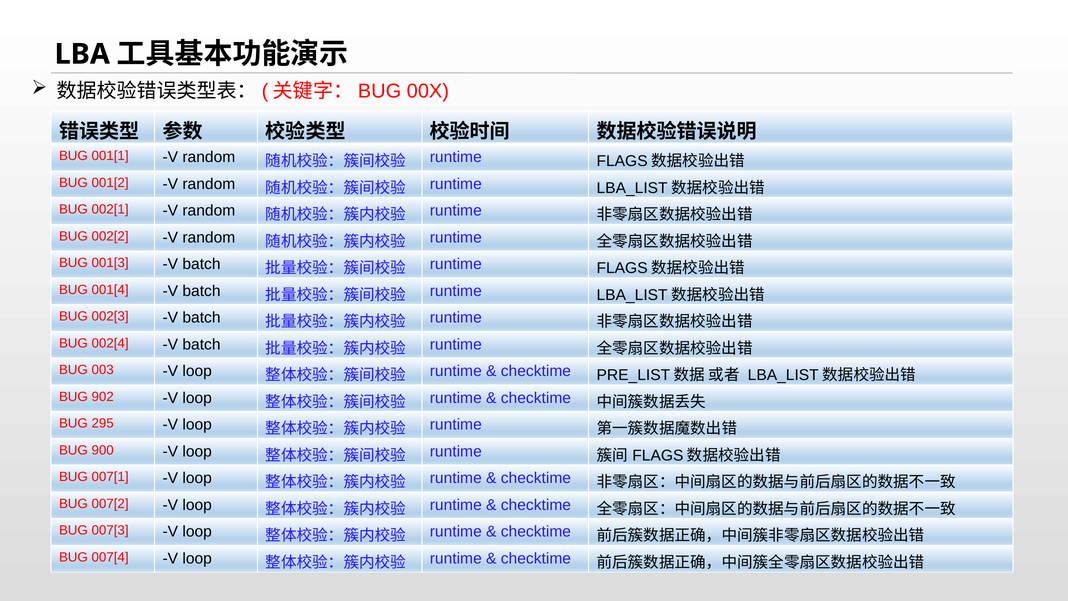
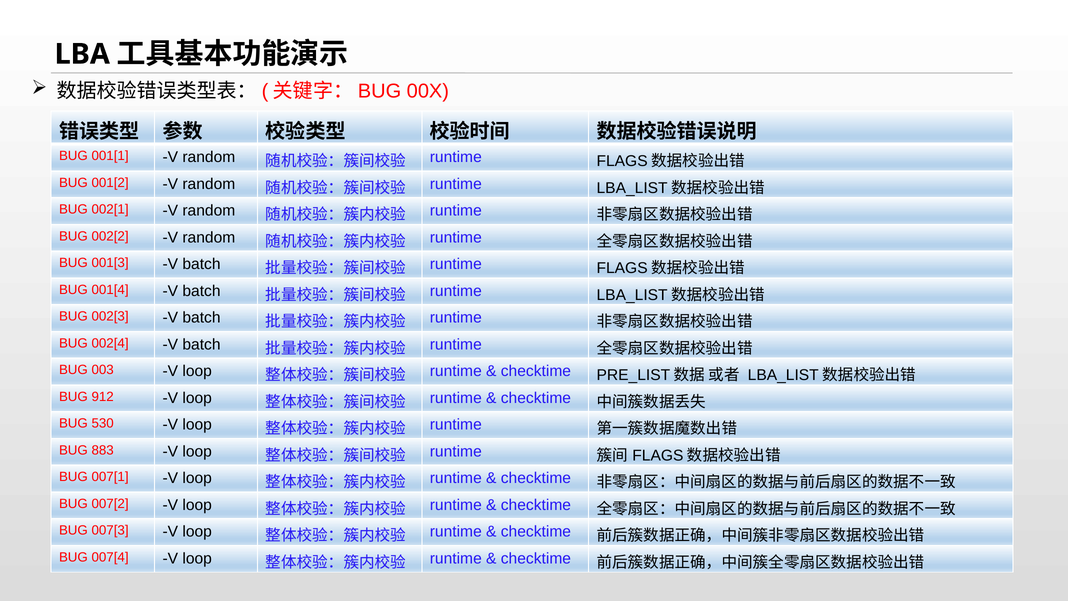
902: 902 -> 912 (103, 397)
295: 295 -> 530 (103, 423)
900: 900 -> 883 (103, 450)
